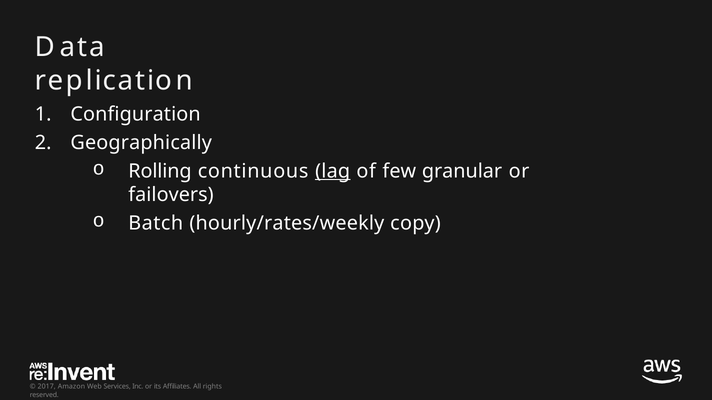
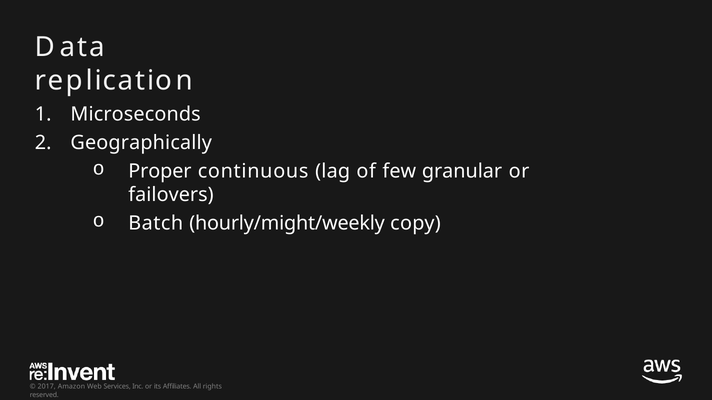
Configuration: Configuration -> Microseconds (136, 114)
Rolling: Rolling -> Proper (160, 171)
lag underline: present -> none (333, 171)
hourly/rates/weekly: hourly/rates/weekly -> hourly/might/weekly (287, 223)
